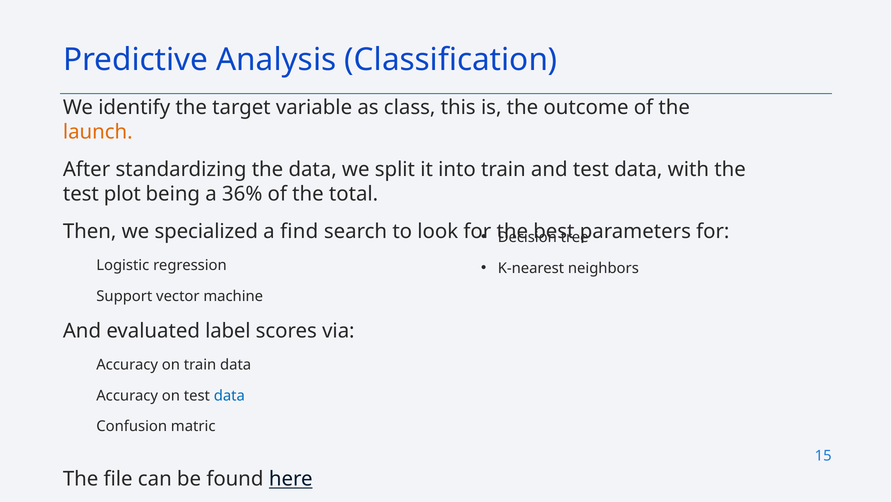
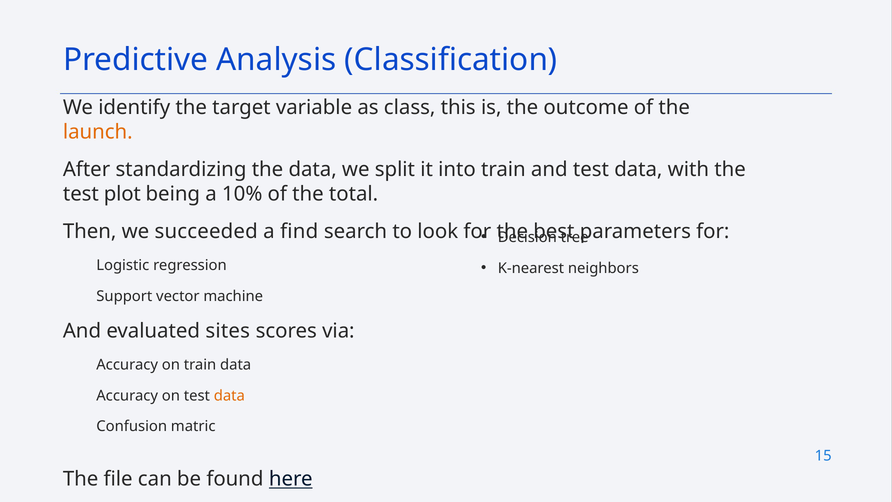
36%: 36% -> 10% (242, 194)
specialized: specialized -> succeeded (206, 232)
label: label -> sites (228, 331)
data colour: blue -> orange (229, 395)
